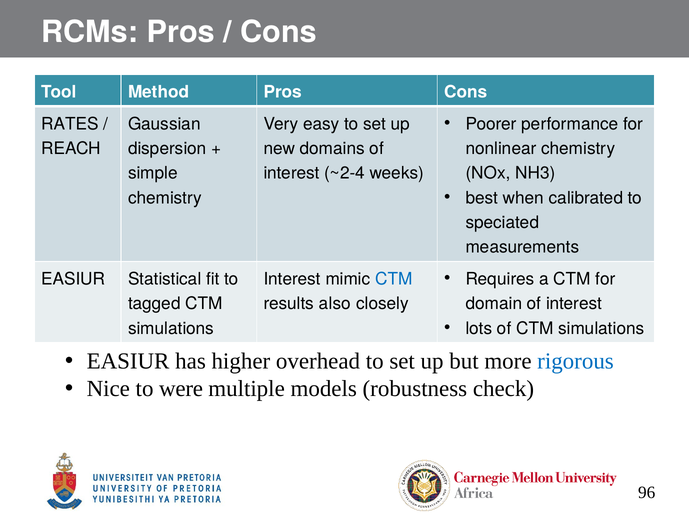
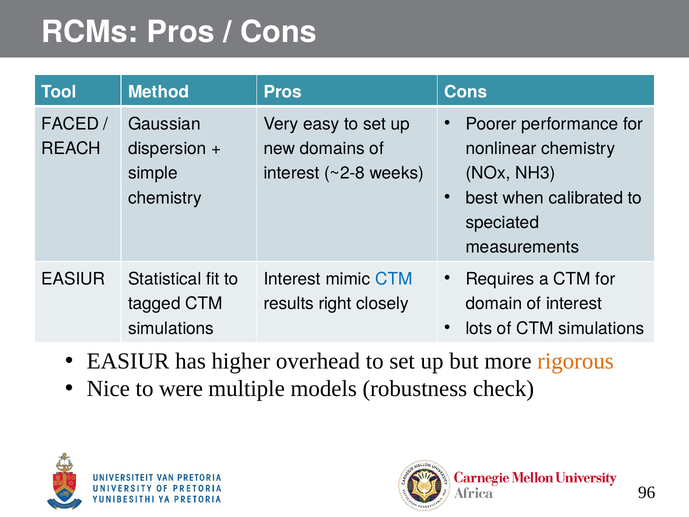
RATES: RATES -> FACED (70, 124)
~2-4: ~2-4 -> ~2-8 (345, 173)
also: also -> right (335, 303)
rigorous colour: blue -> orange (576, 361)
